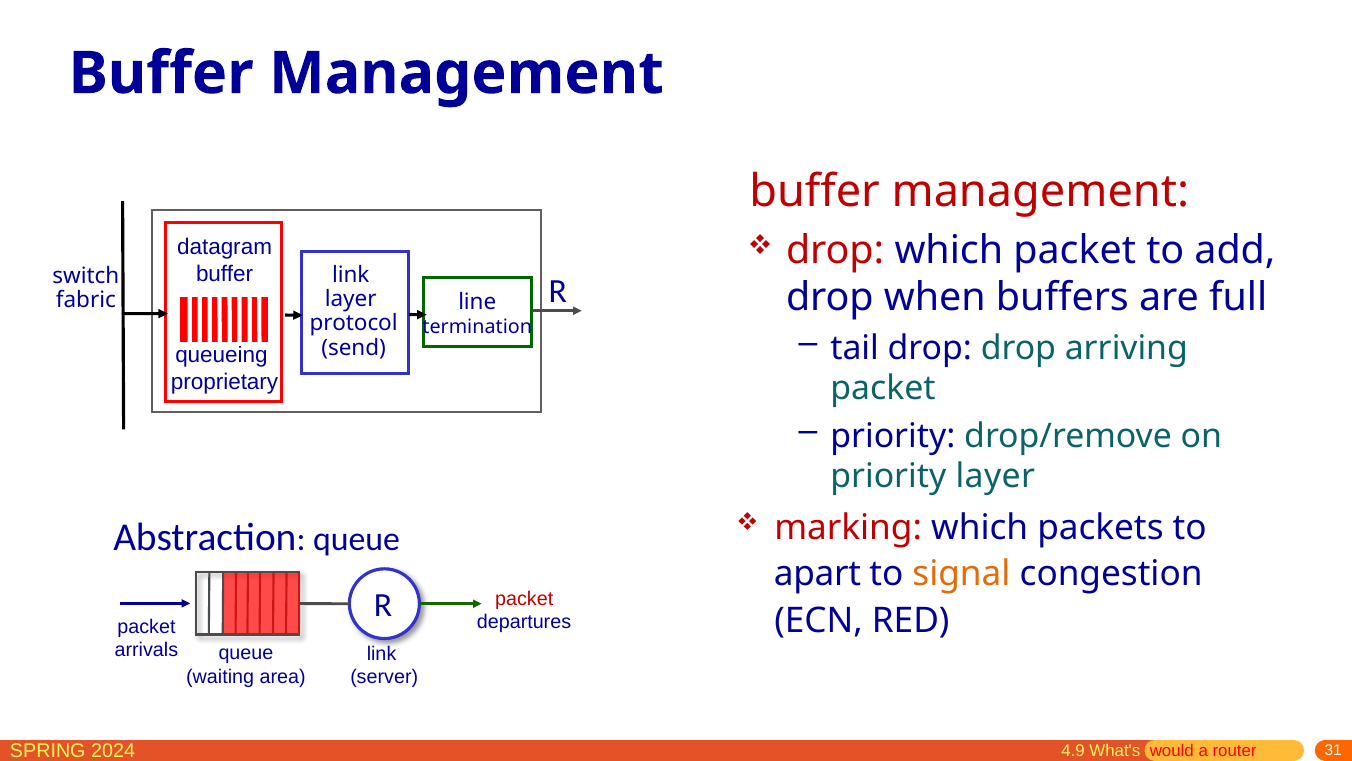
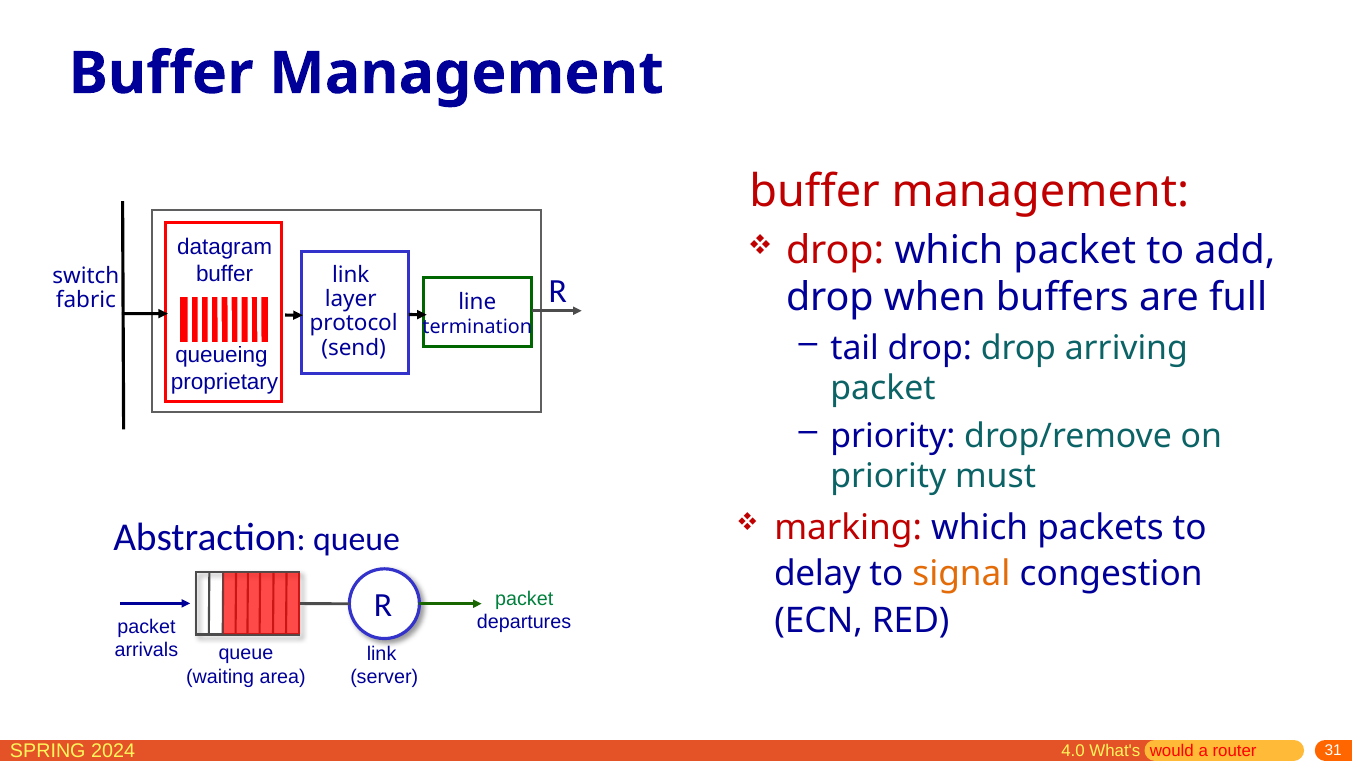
priority layer: layer -> must (996, 476)
apart: apart -> delay (818, 574)
packet colour: red -> green (524, 598)
4.9: 4.9 -> 4.0 (1073, 751)
